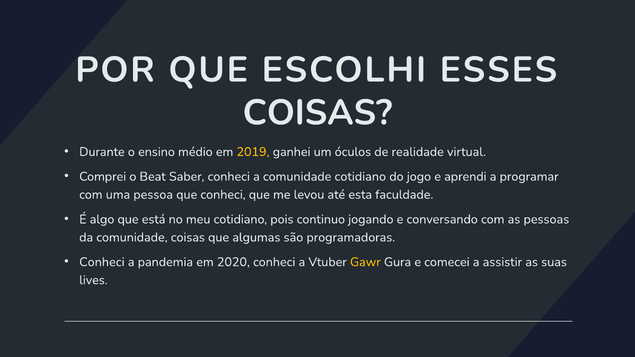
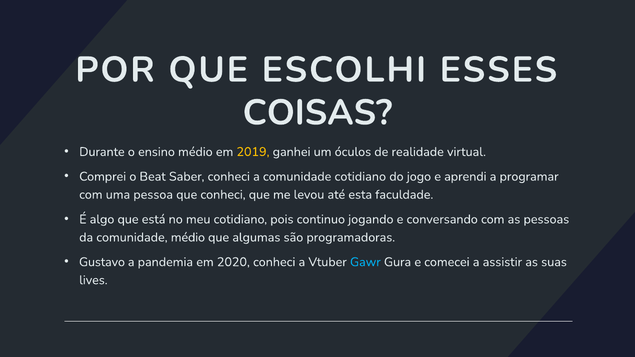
comunidade coisas: coisas -> médio (188, 237)
Conheci: Conheci -> Gustavo (102, 262)
Gawr colour: yellow -> light blue (365, 262)
